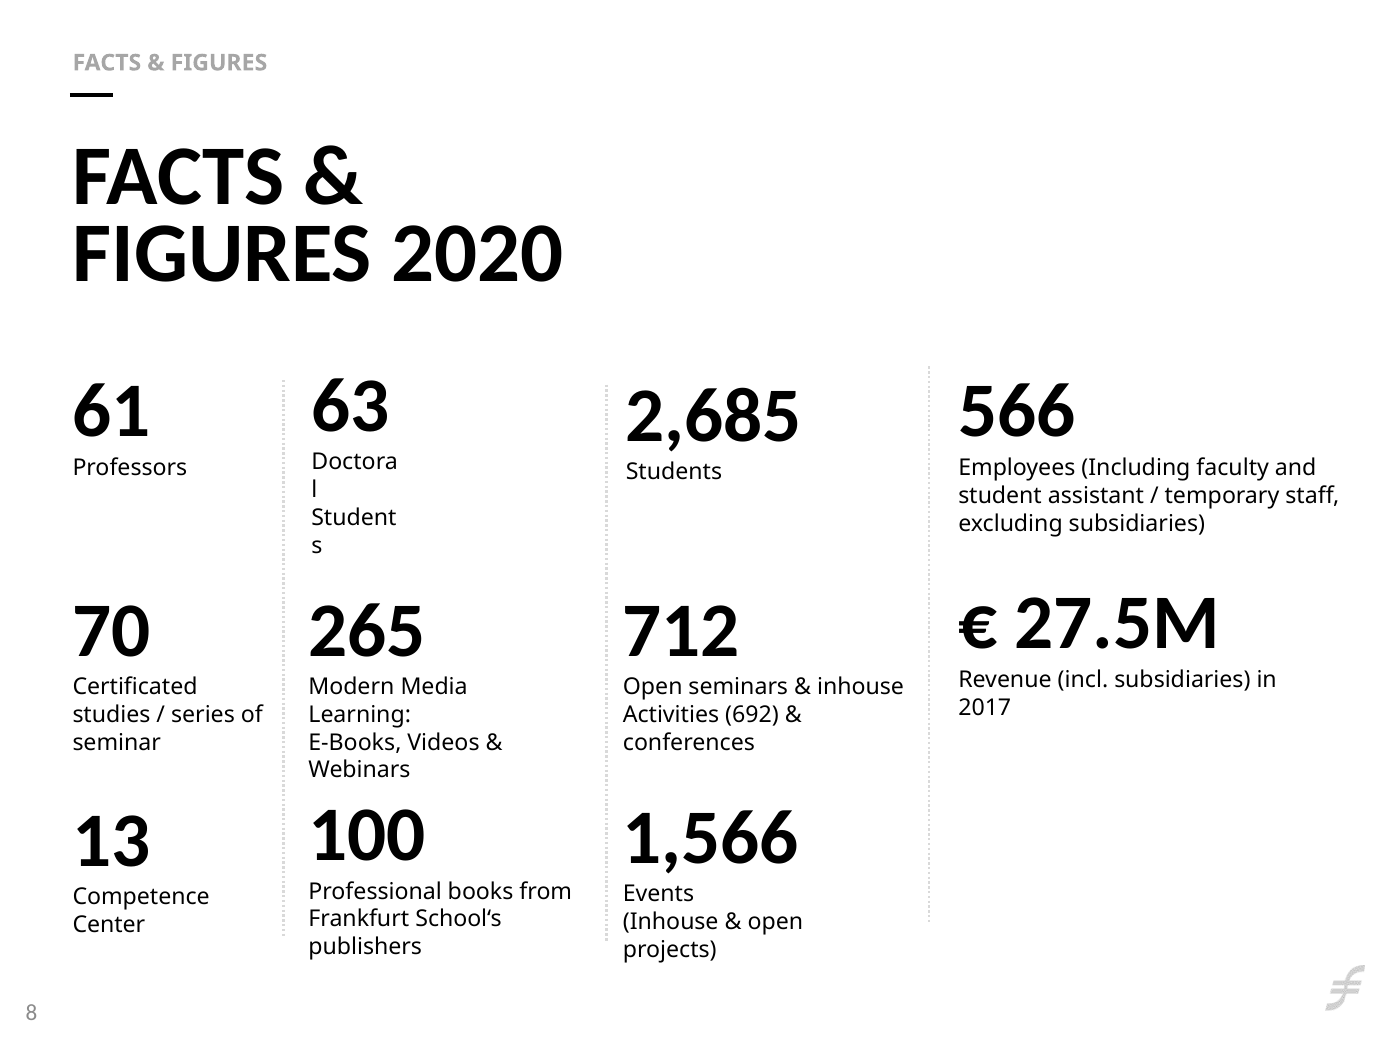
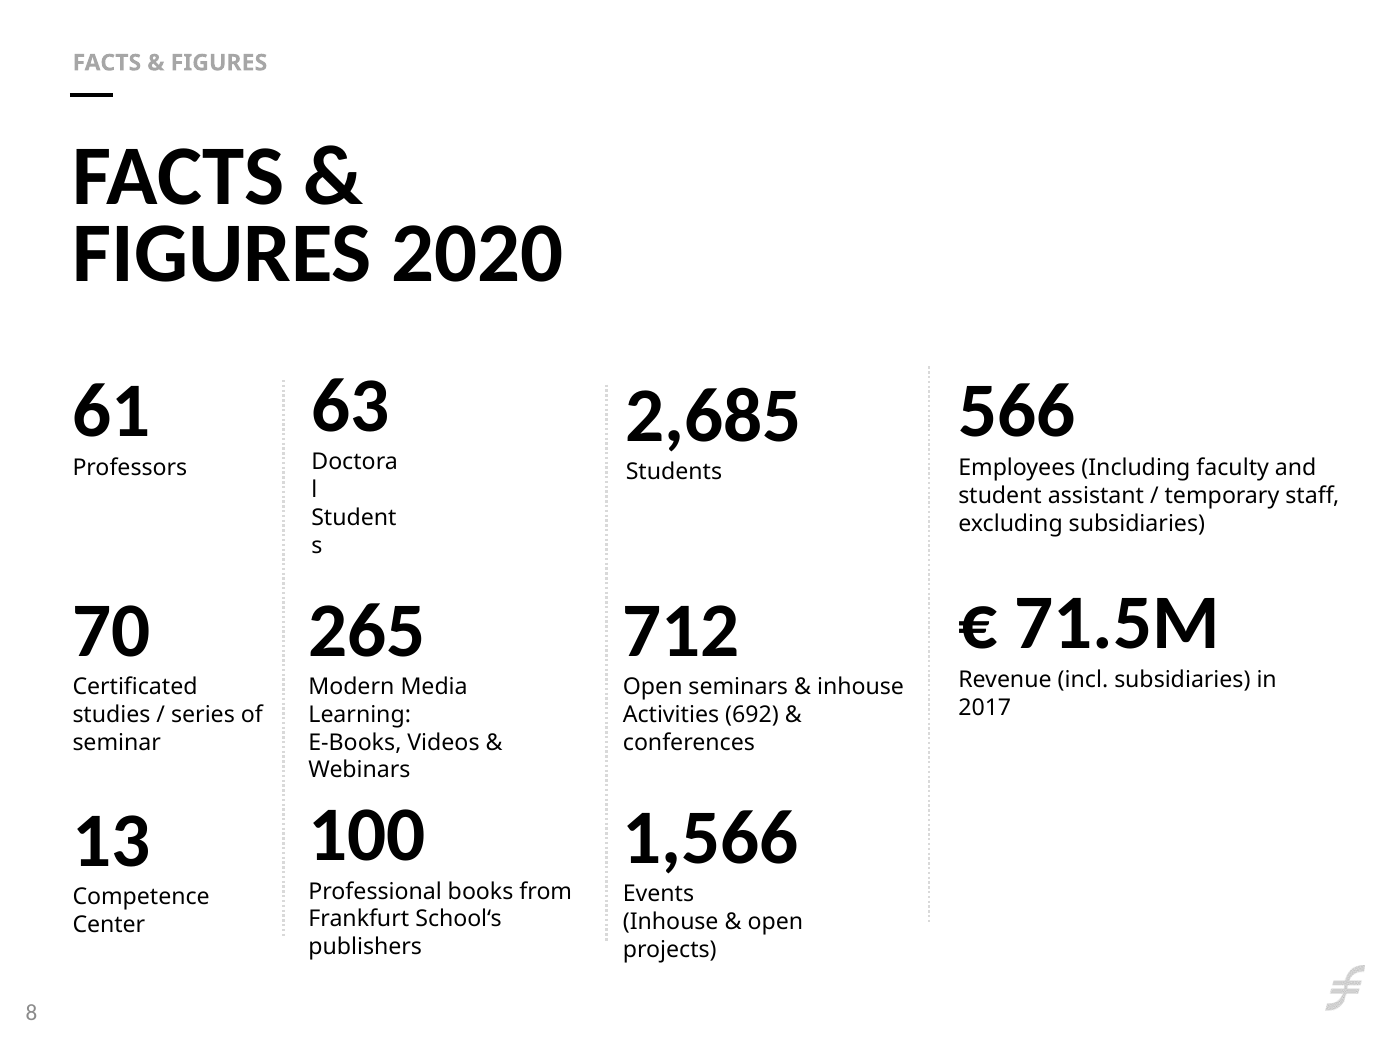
27.5M: 27.5M -> 71.5M (1117, 623)
